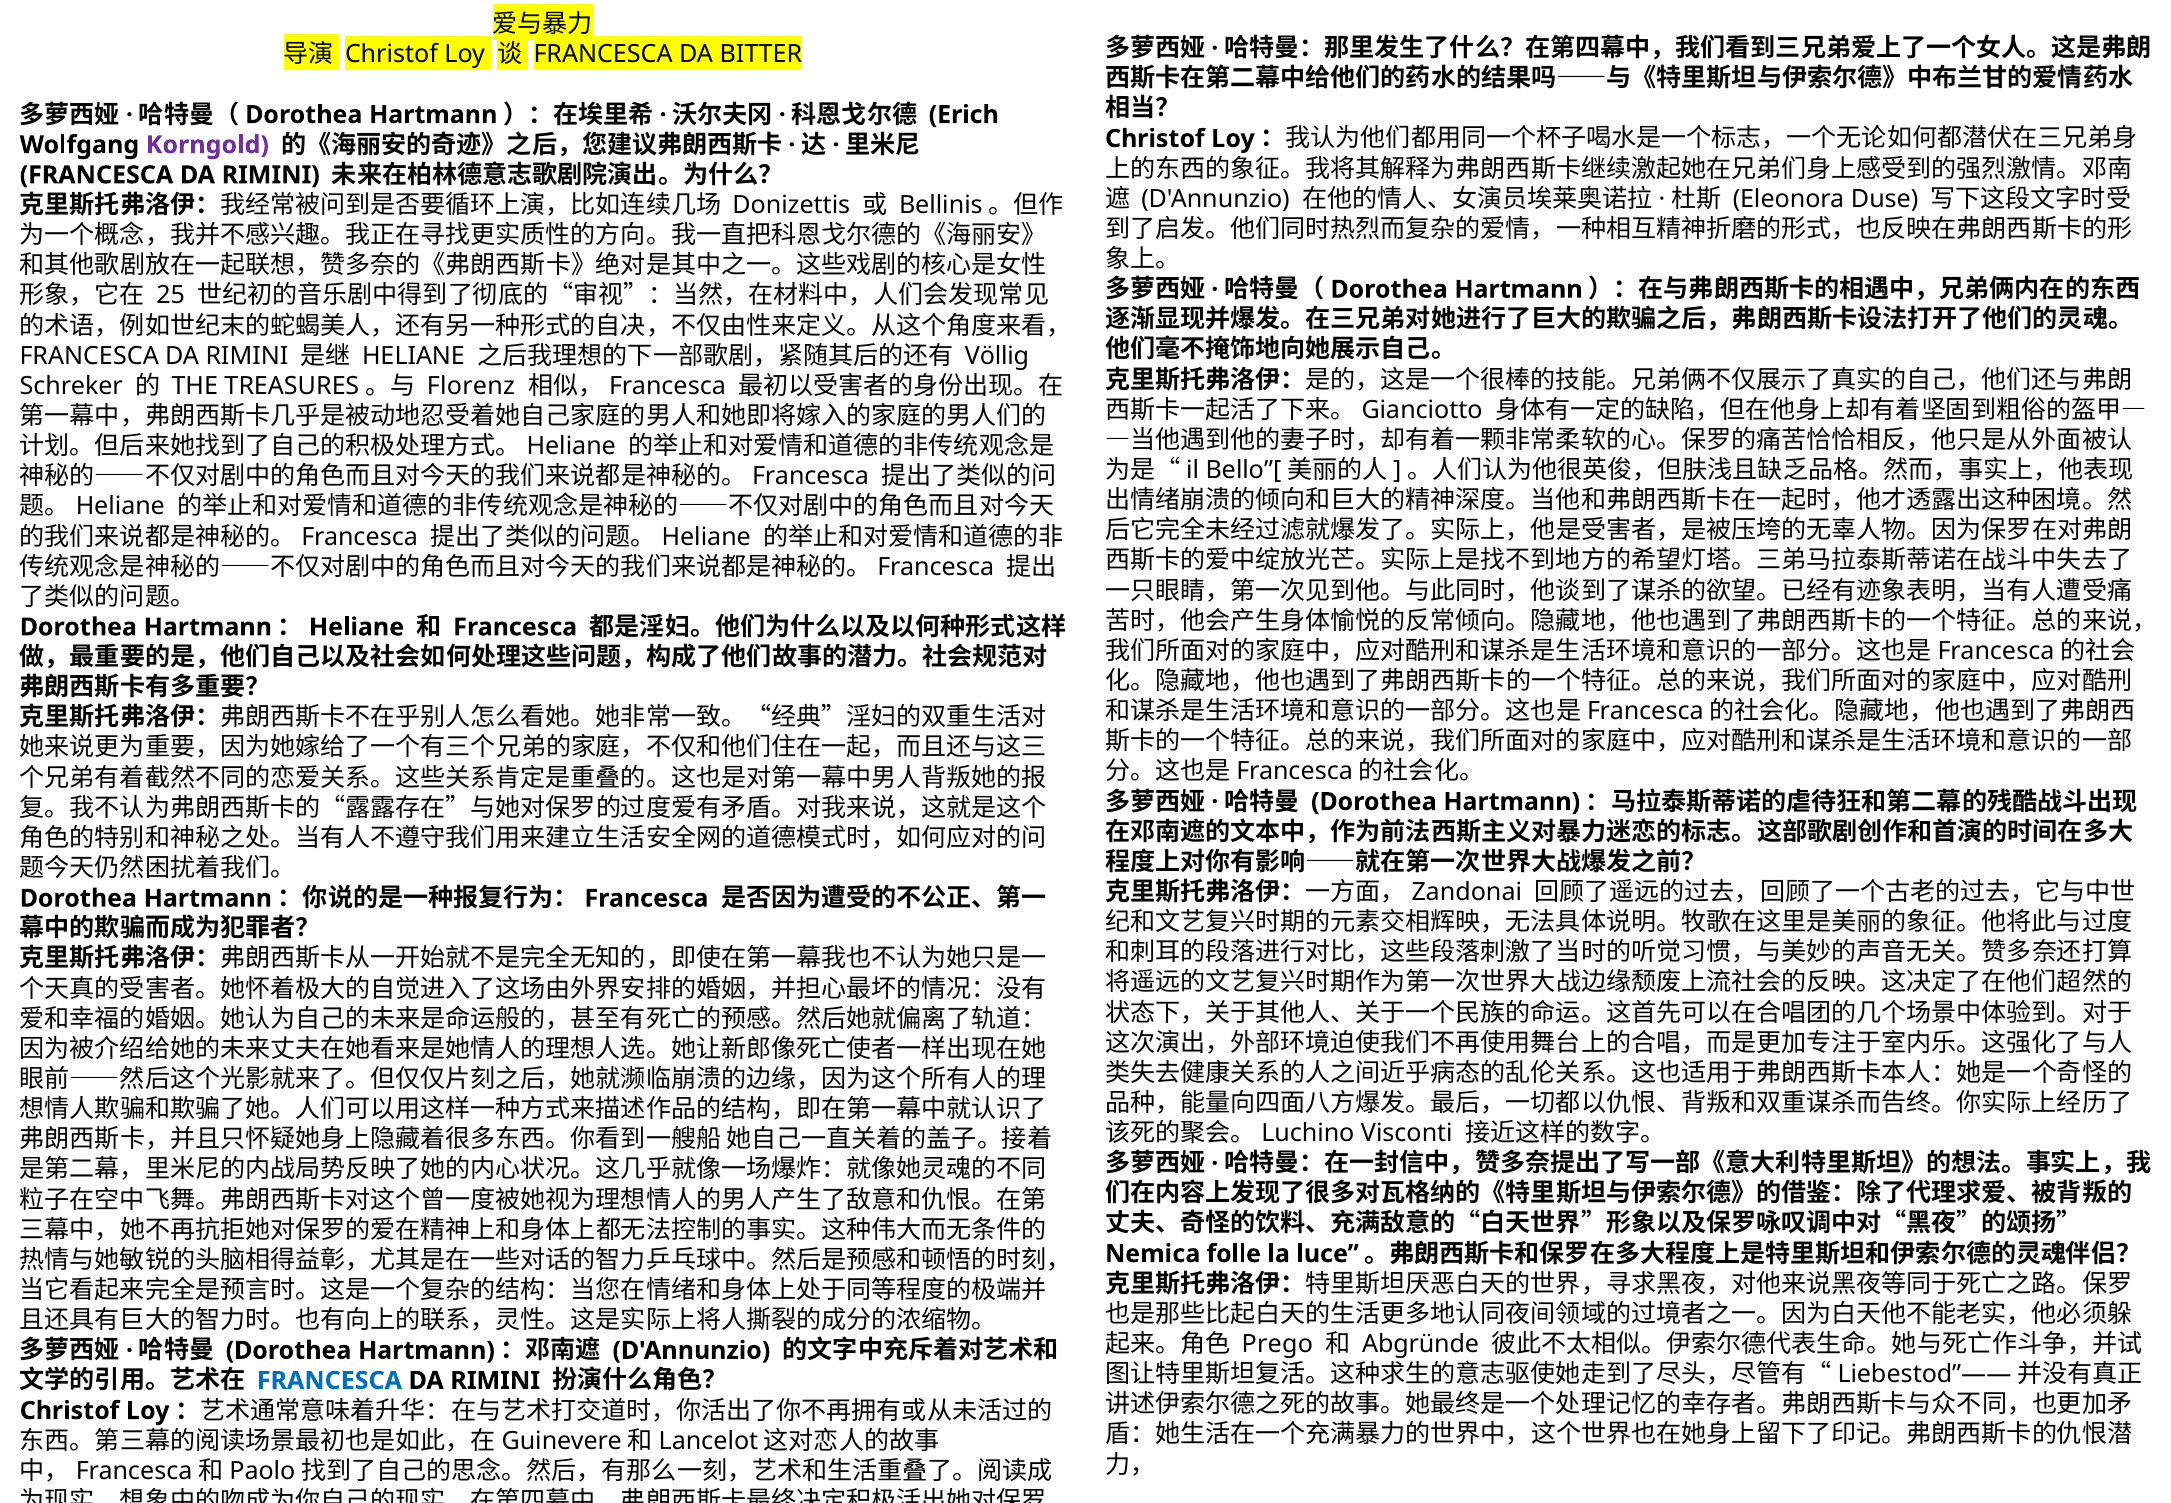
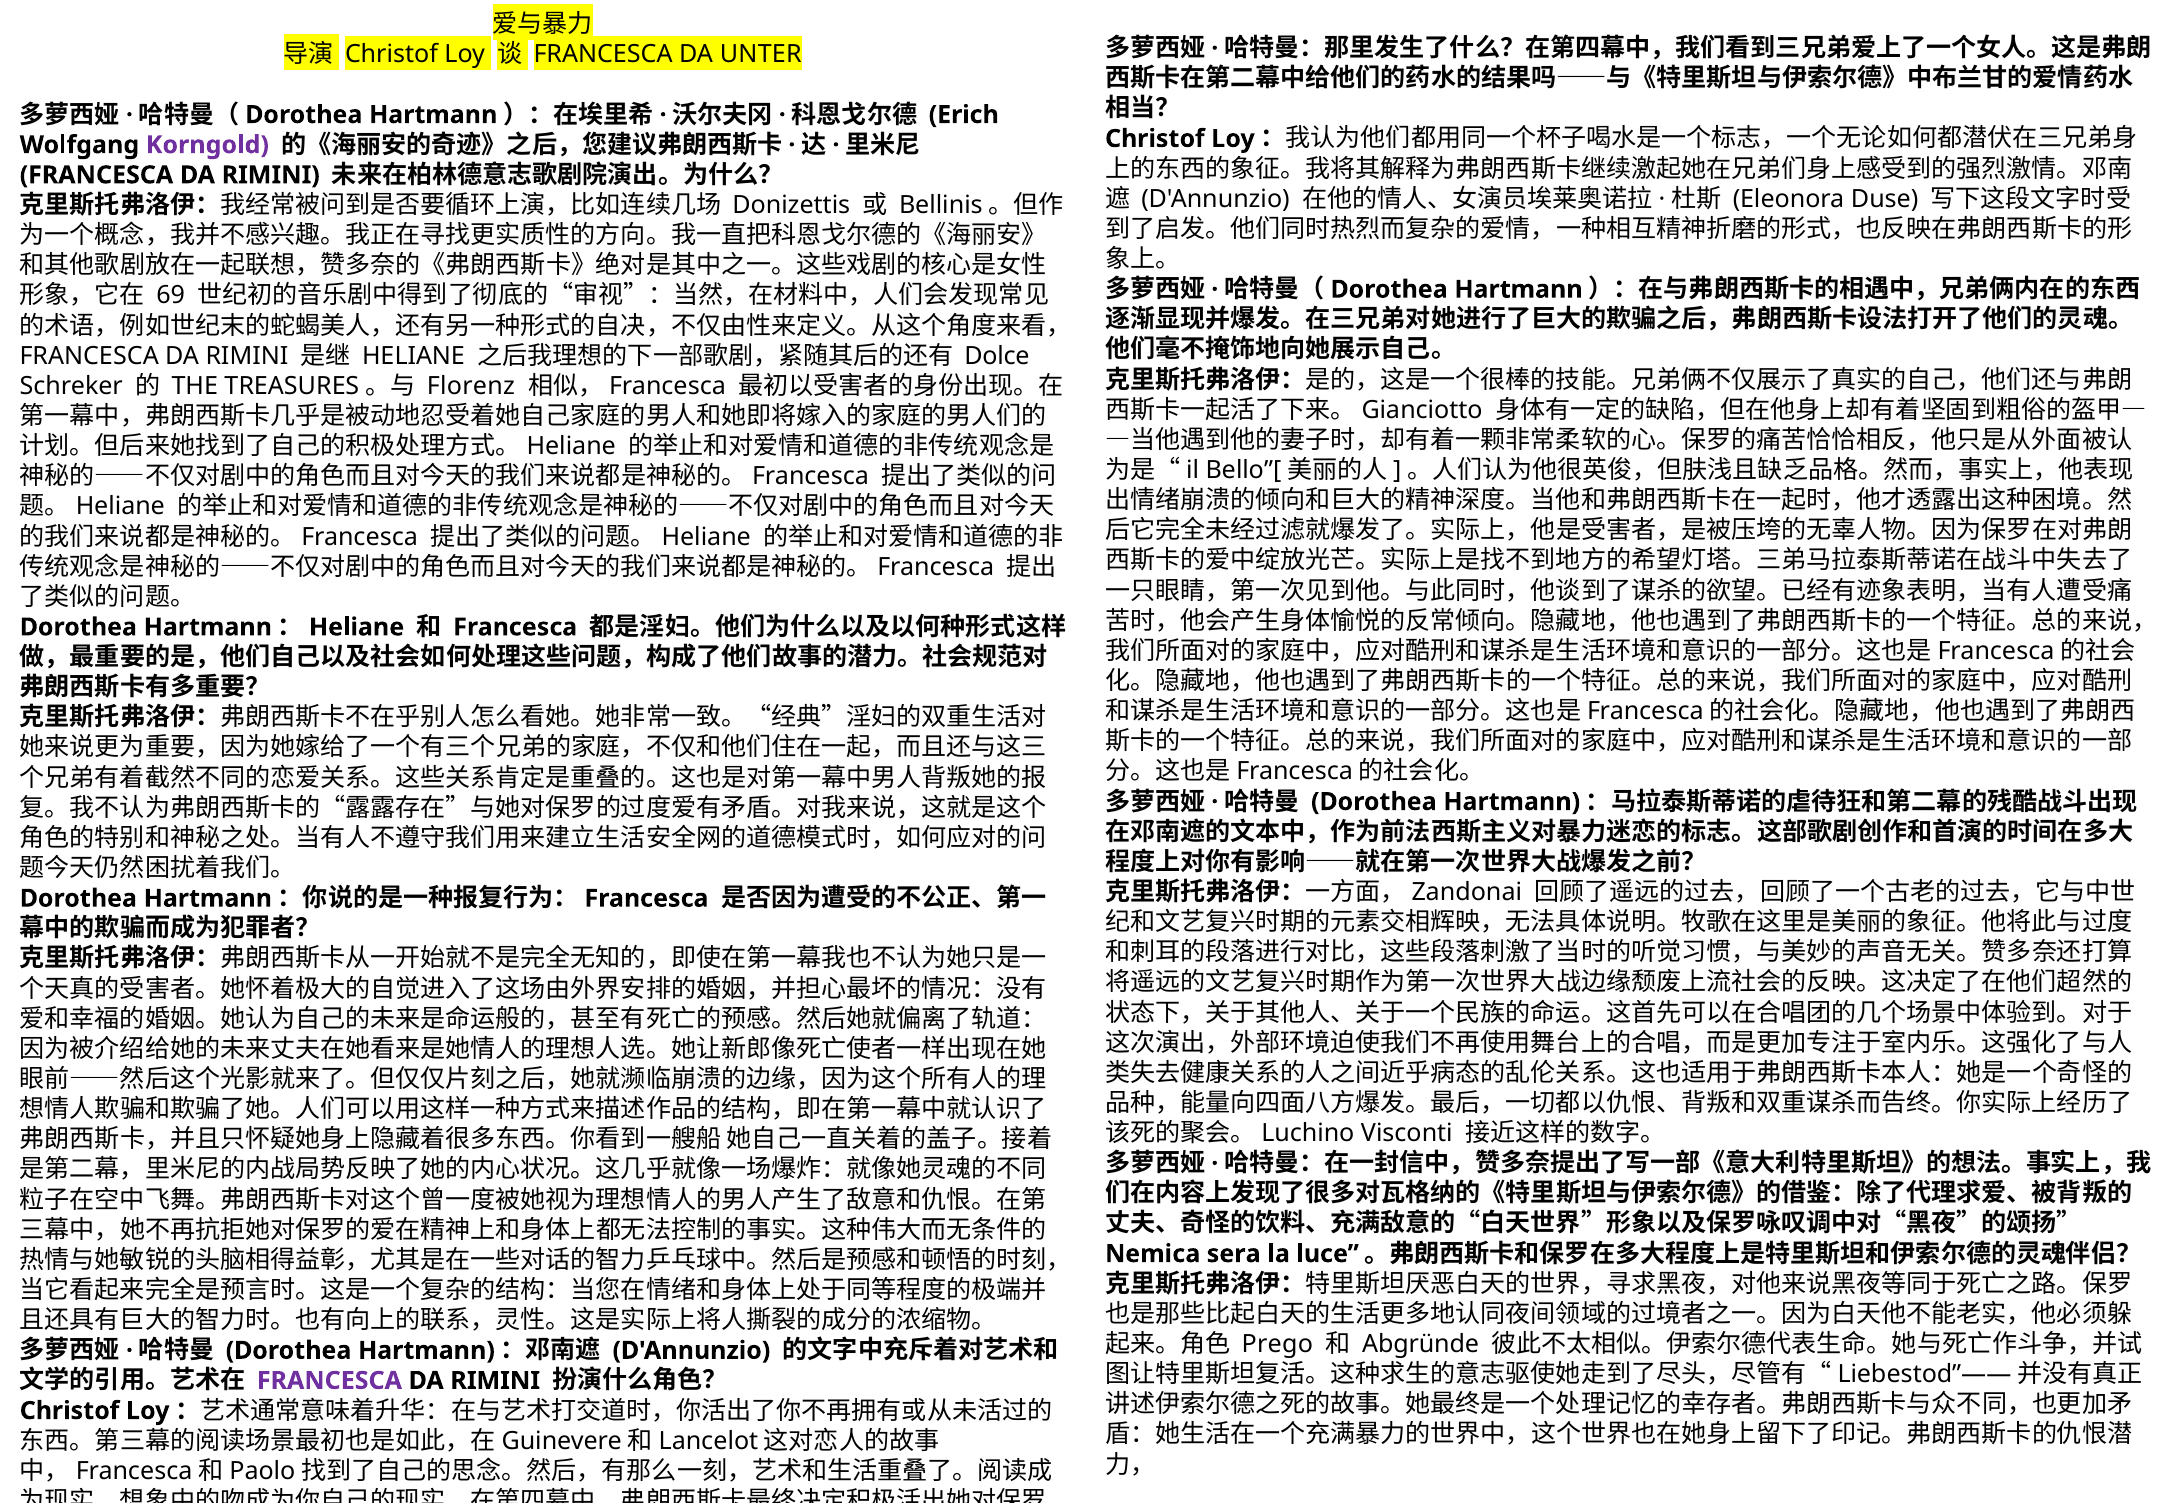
BITTER: BITTER -> UNTER (761, 55)
25: 25 -> 69 (171, 296)
Völlig: Völlig -> Dolce (997, 356)
folle: folle -> sera (1234, 1254)
FRANCESCA colour: blue -> purple (329, 1381)
